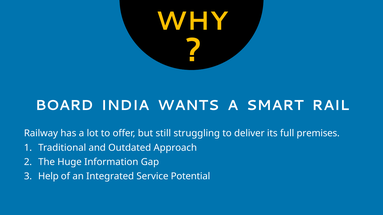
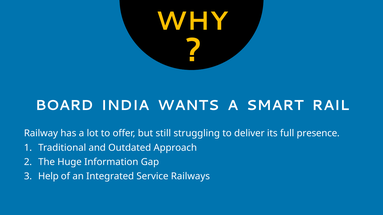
premises: premises -> presence (318, 134)
Potential: Potential -> Railways (190, 177)
